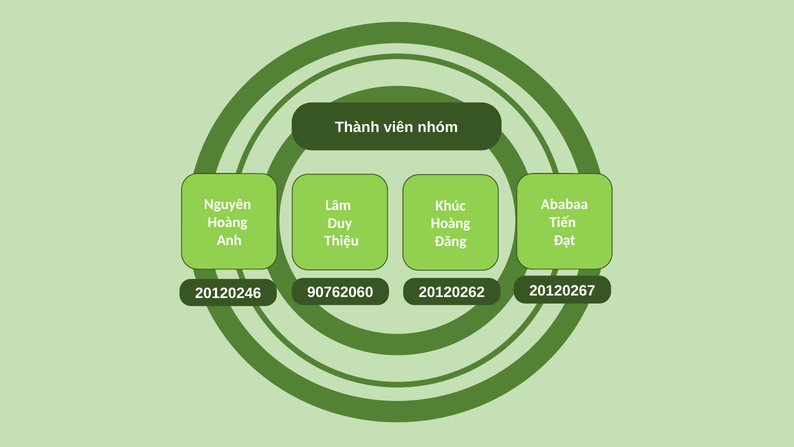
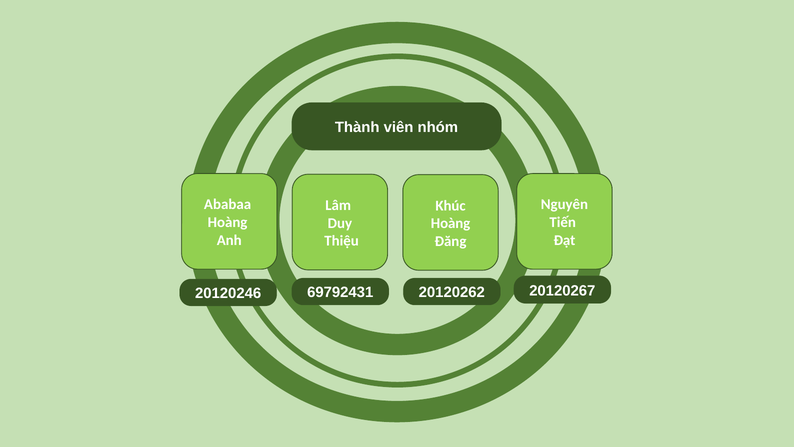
Nguyên: Nguyên -> Ababaa (228, 204)
Ababaa: Ababaa -> Nguyên (564, 204)
90762060: 90762060 -> 69792431 (340, 292)
